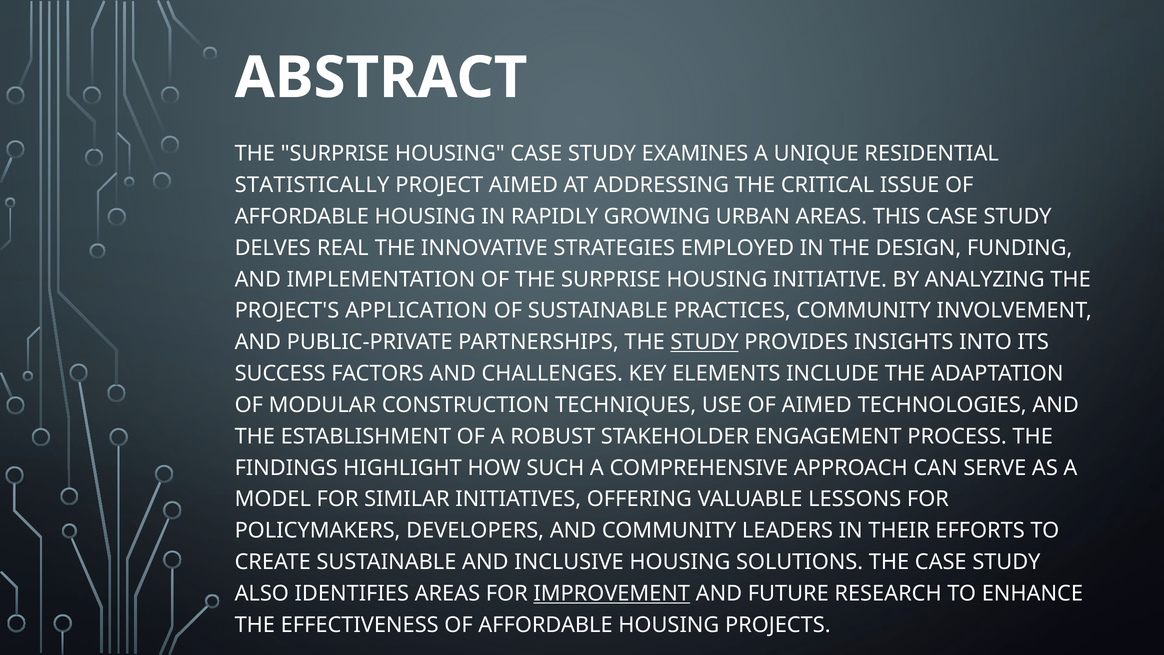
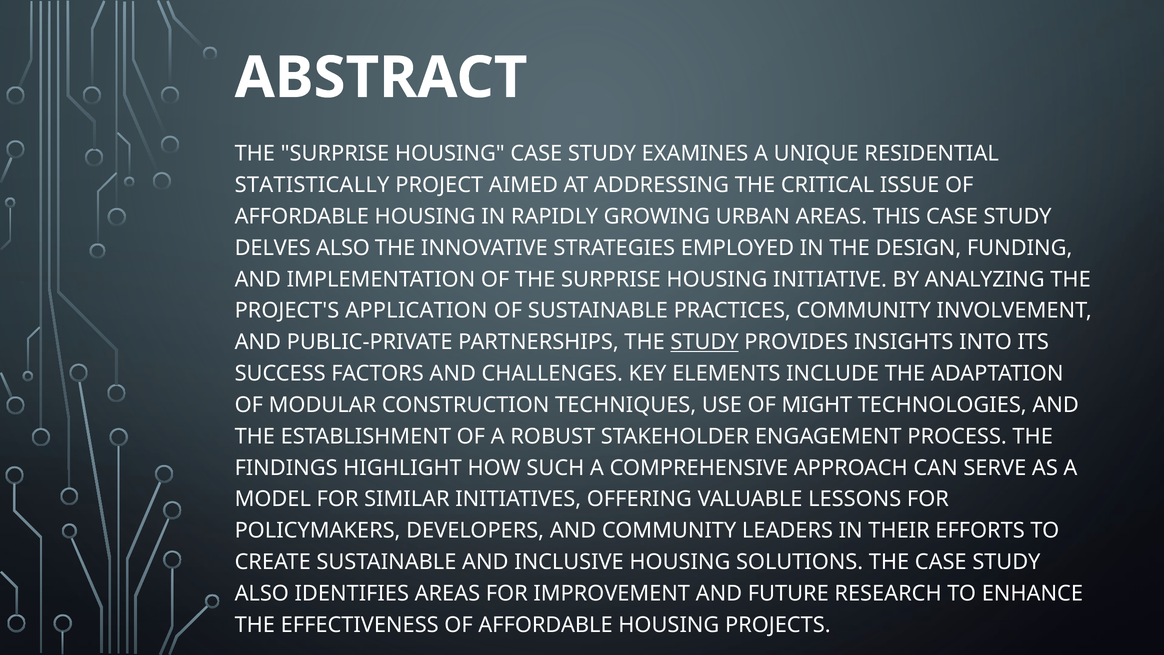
DELVES REAL: REAL -> ALSO (343, 248)
OF AIMED: AIMED -> MIGHT (817, 405)
IMPROVEMENT underline: present -> none (612, 593)
